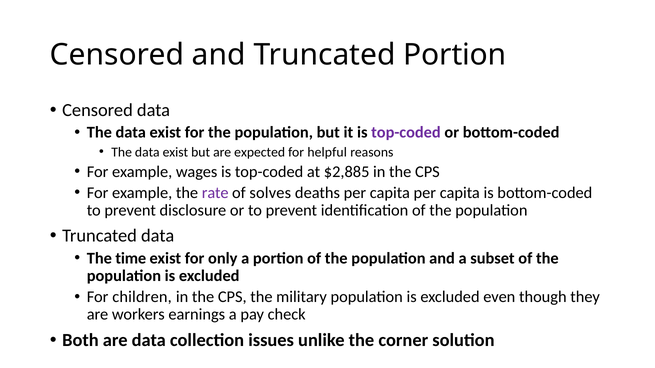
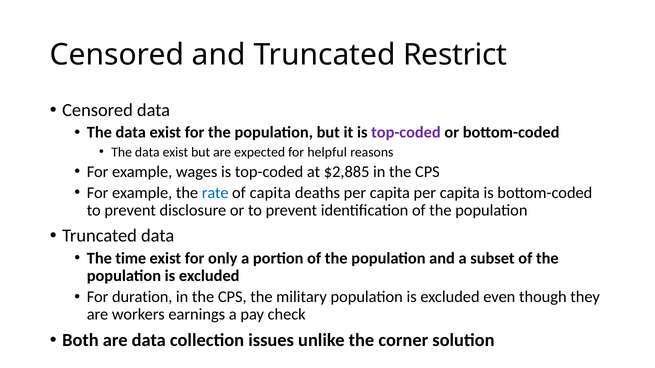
Truncated Portion: Portion -> Restrict (455, 55)
rate colour: purple -> blue (215, 193)
of solves: solves -> capita (270, 193)
children: children -> duration (142, 297)
